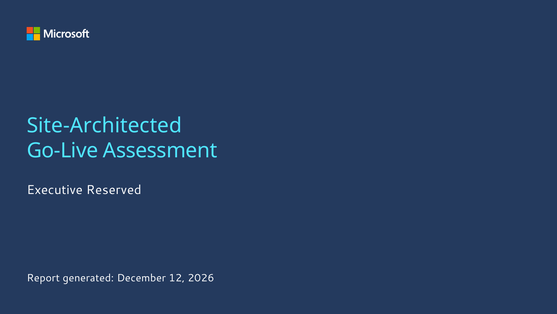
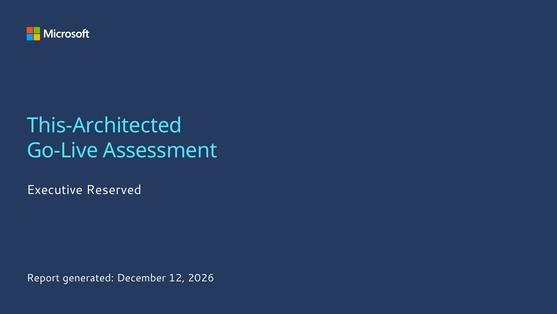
Site-Architected: Site-Architected -> This-Architected (104, 125)
